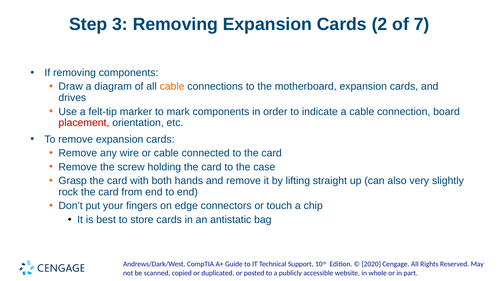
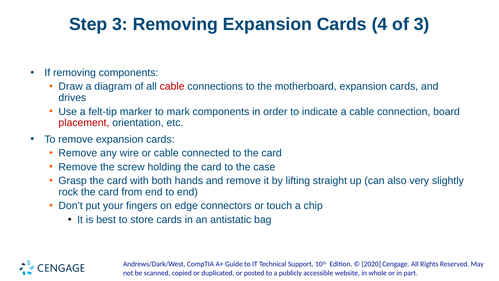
2: 2 -> 4 (380, 24)
of 7: 7 -> 3 (422, 24)
cable colour: orange -> red (172, 86)
